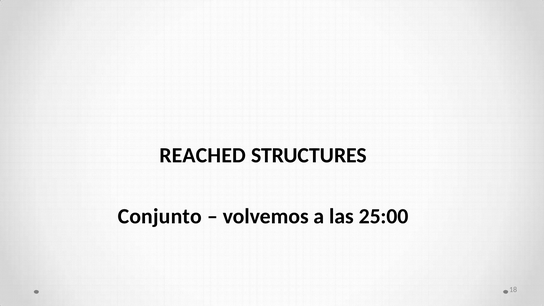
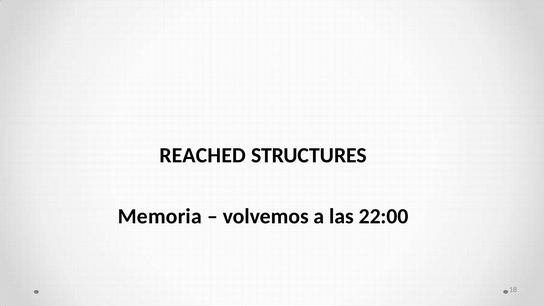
Conjunto: Conjunto -> Memoria (160, 216)
25:00: 25:00 -> 22:00 (384, 216)
